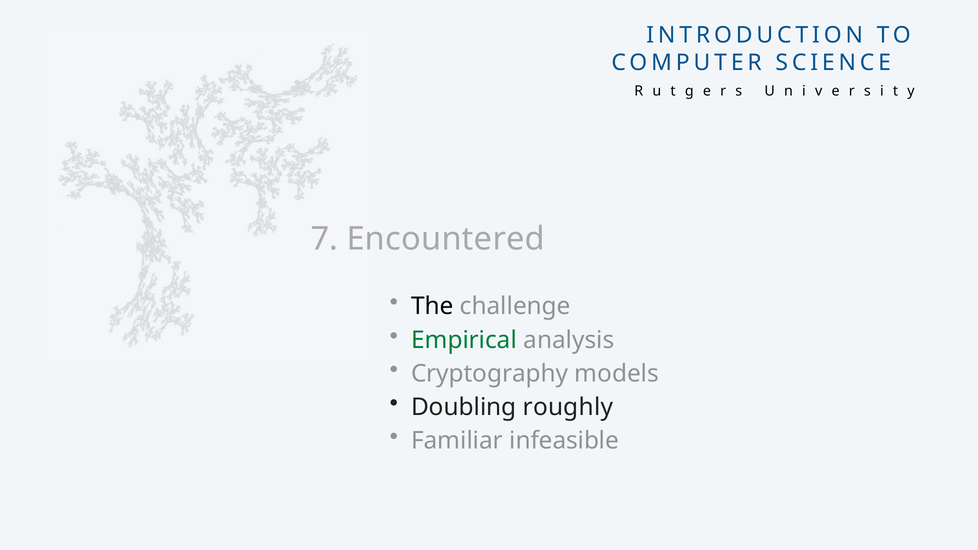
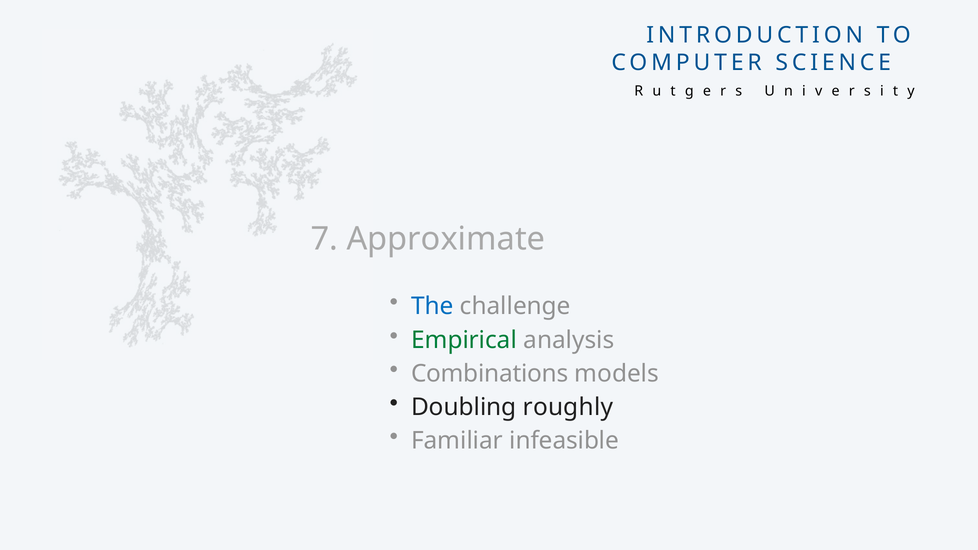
Encountered: Encountered -> Approximate (446, 239)
The colour: black -> blue (432, 306)
Cryptography: Cryptography -> Combinations (490, 374)
